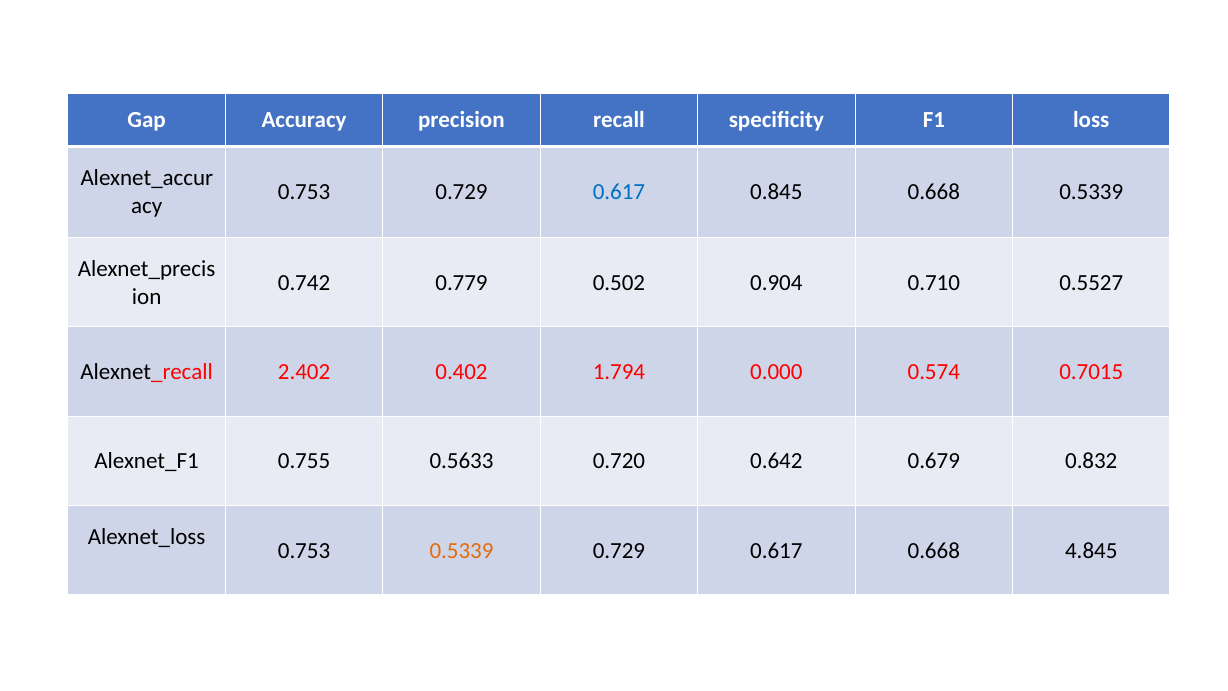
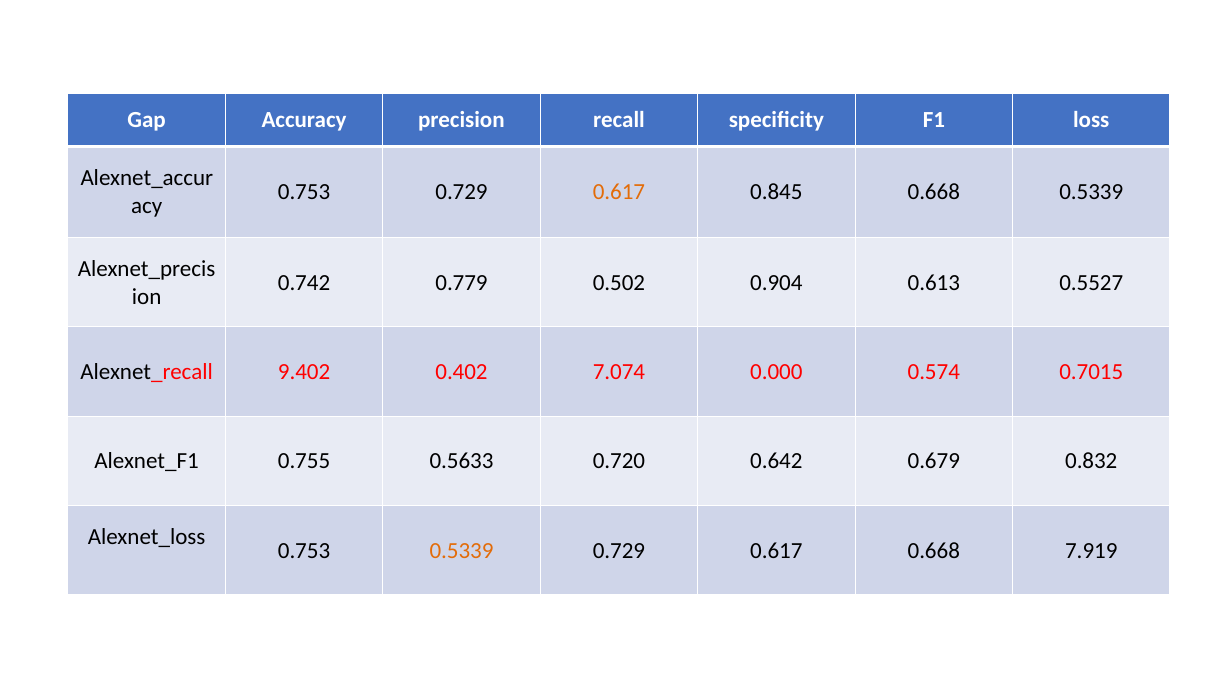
0.617 colour: blue -> orange (619, 192)
0.710: 0.710 -> 0.613 (934, 282)
2.402: 2.402 -> 9.402 (304, 372)
1.794: 1.794 -> 7.074 (619, 372)
4.845: 4.845 -> 7.919 (1091, 550)
